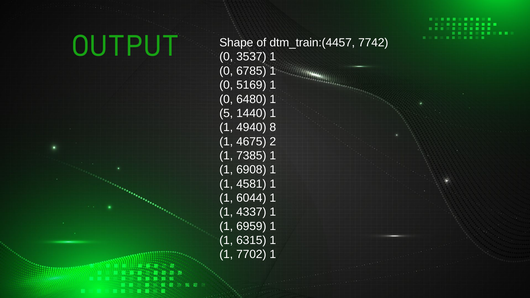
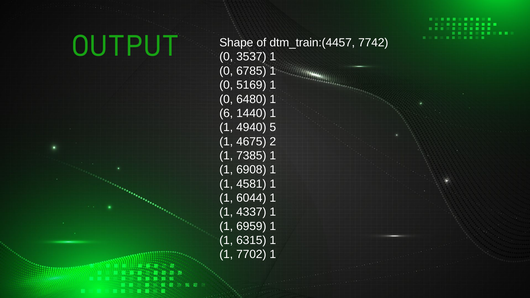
5: 5 -> 6 (226, 113)
8: 8 -> 5 (273, 127)
